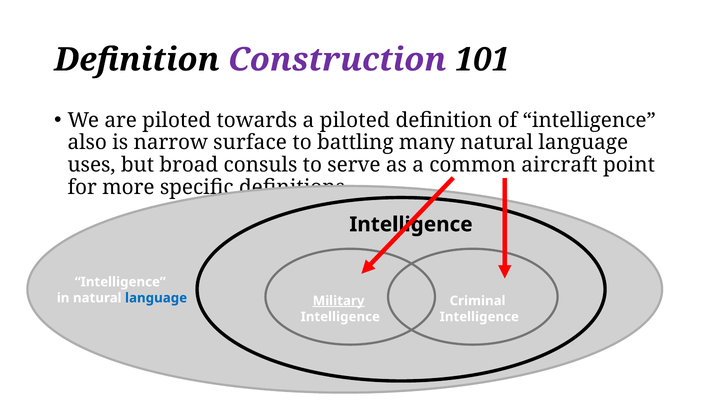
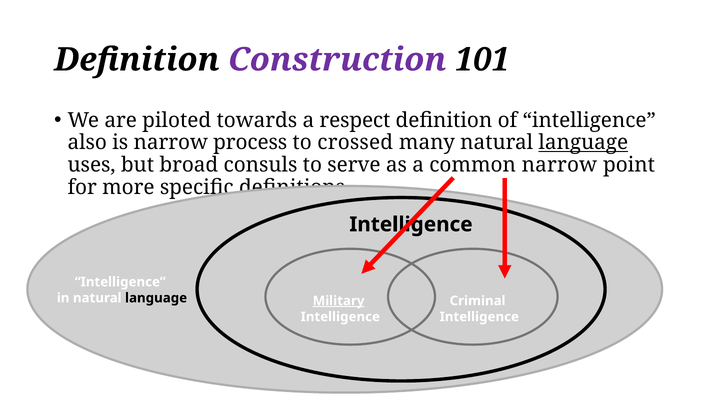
a piloted: piloted -> respect (355, 120)
surface: surface -> process (250, 143)
battling: battling -> crossed (355, 143)
language underline: none -> present (583, 143)
aircraft: aircraft -> narrow (559, 165)
language colour: blue -> black (156, 298)
